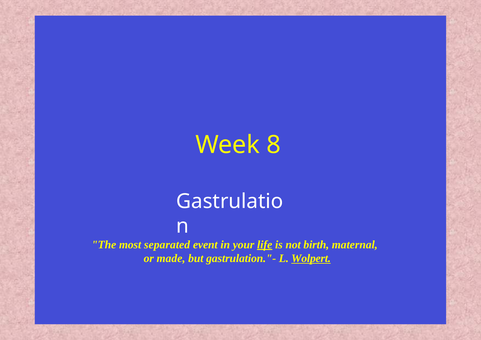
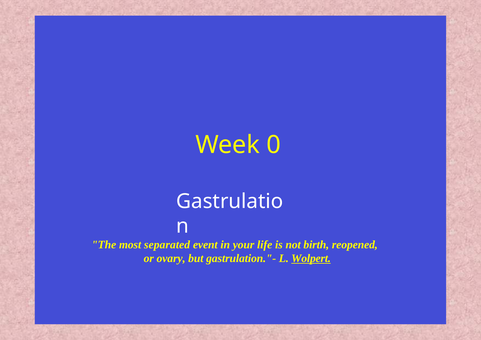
8: 8 -> 0 (274, 145)
life underline: present -> none (265, 245)
maternal: maternal -> reopened (355, 245)
made: made -> ovary (171, 258)
